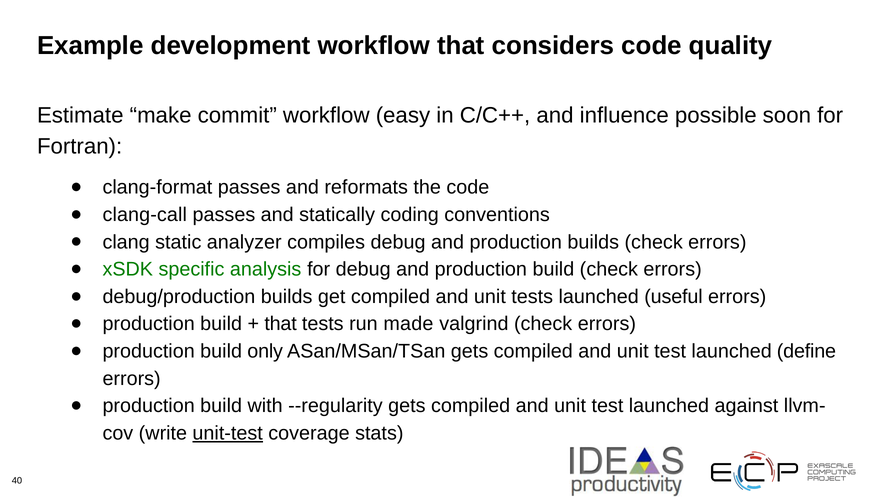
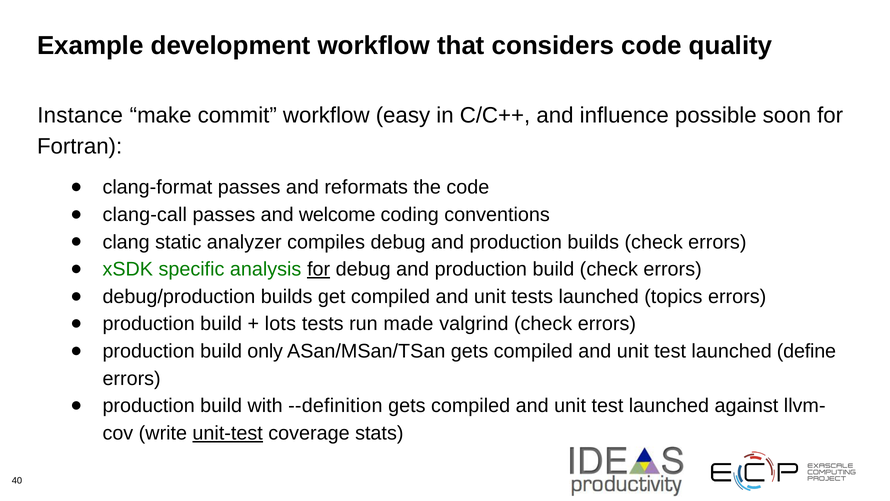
Estimate: Estimate -> Instance (80, 116)
statically: statically -> welcome (337, 215)
for underline: none -> present (319, 269)
useful: useful -> topics (673, 296)
that: that -> lots (280, 324)
--regularity: --regularity -> --definition (335, 406)
